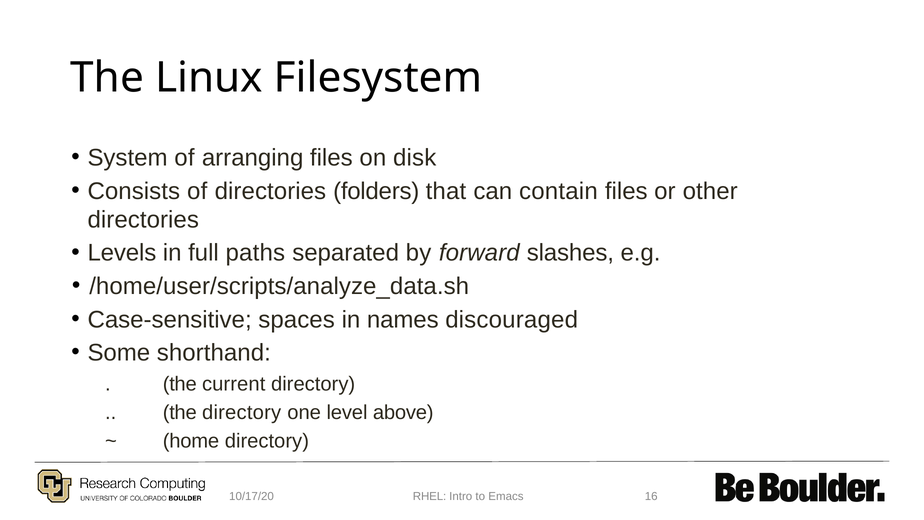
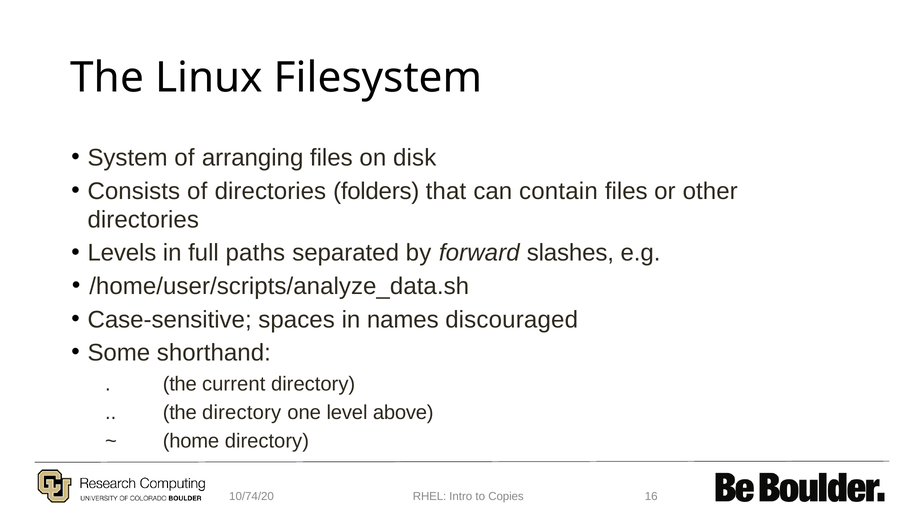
10/17/20: 10/17/20 -> 10/74/20 (252, 496)
Emacs: Emacs -> Copies (506, 496)
